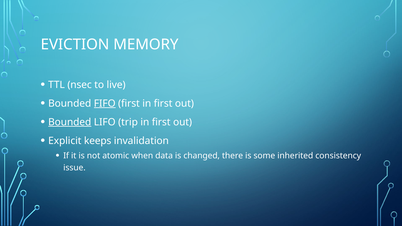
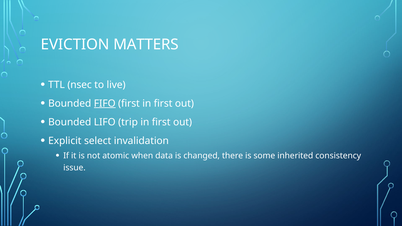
MEMORY: MEMORY -> MATTERS (146, 45)
Bounded underline: present -> none (70, 122)
keeps: keeps -> select (98, 141)
